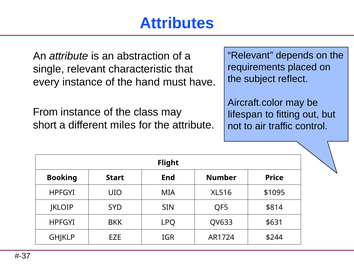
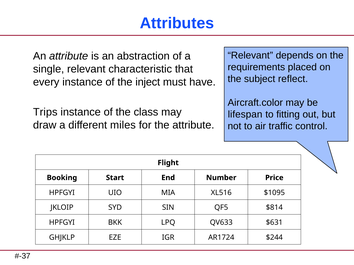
hand: hand -> inject (148, 82)
From: From -> Trips (45, 112)
short: short -> draw (45, 125)
